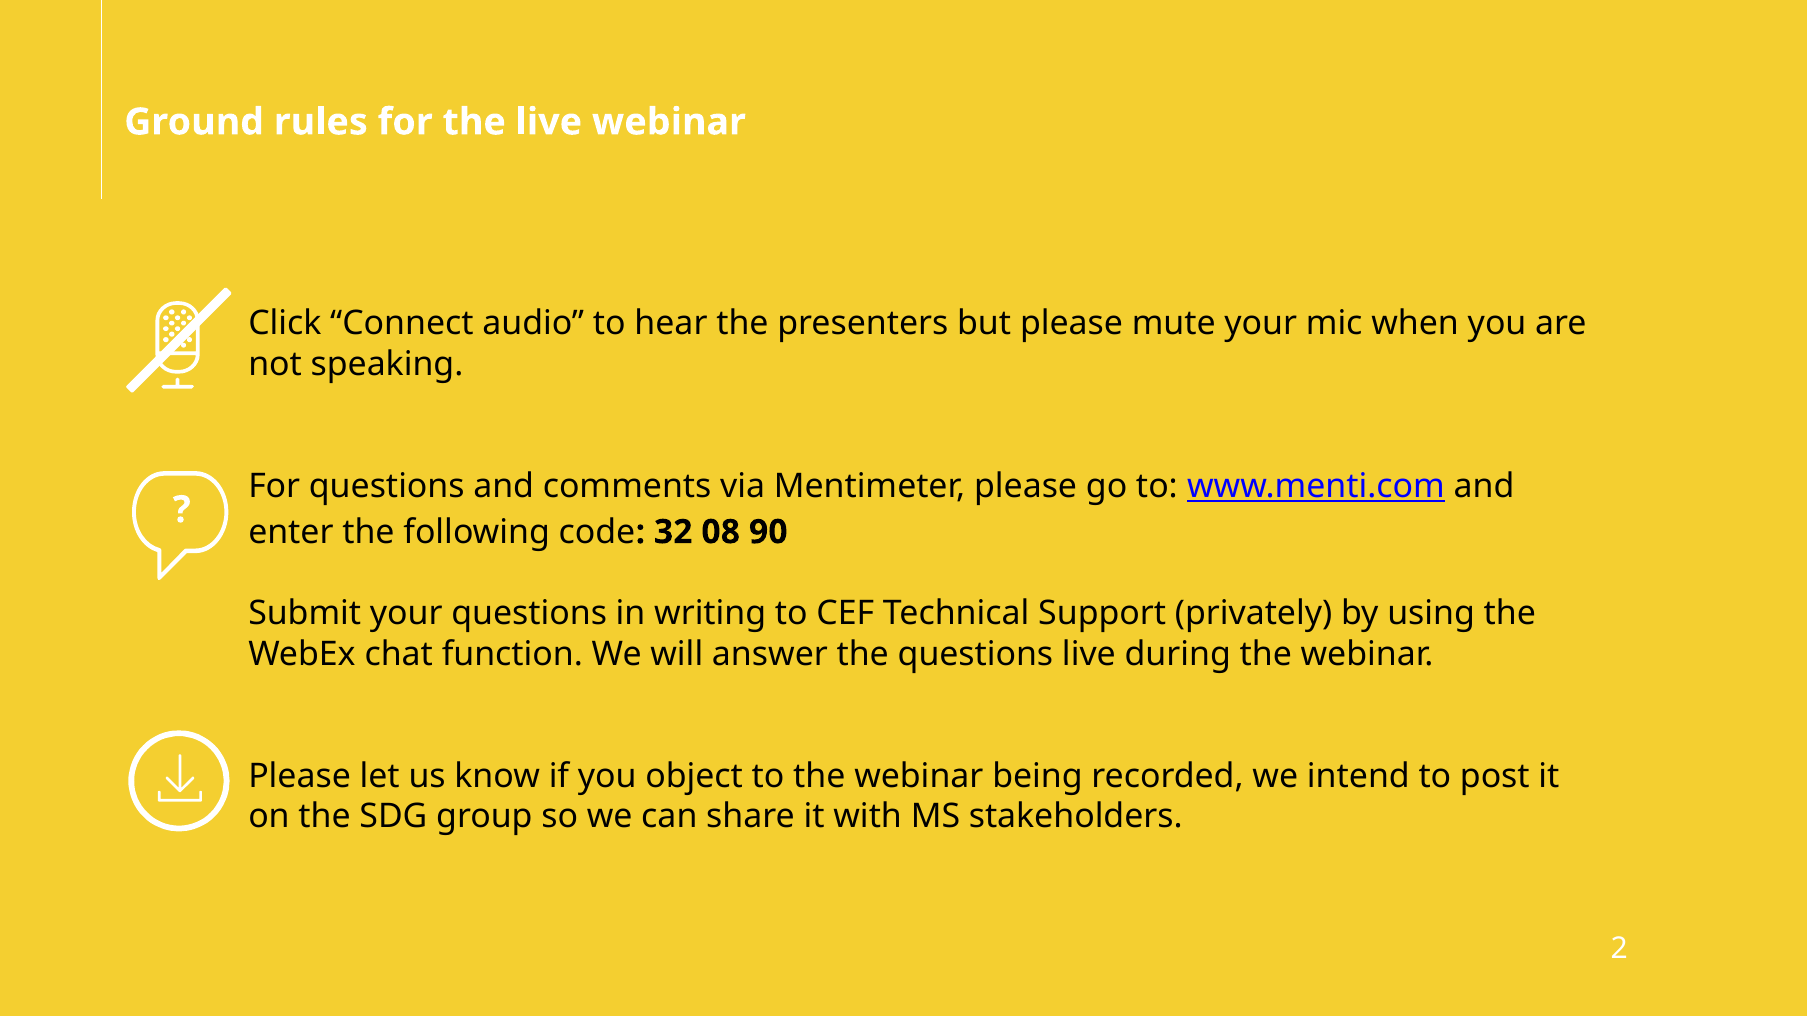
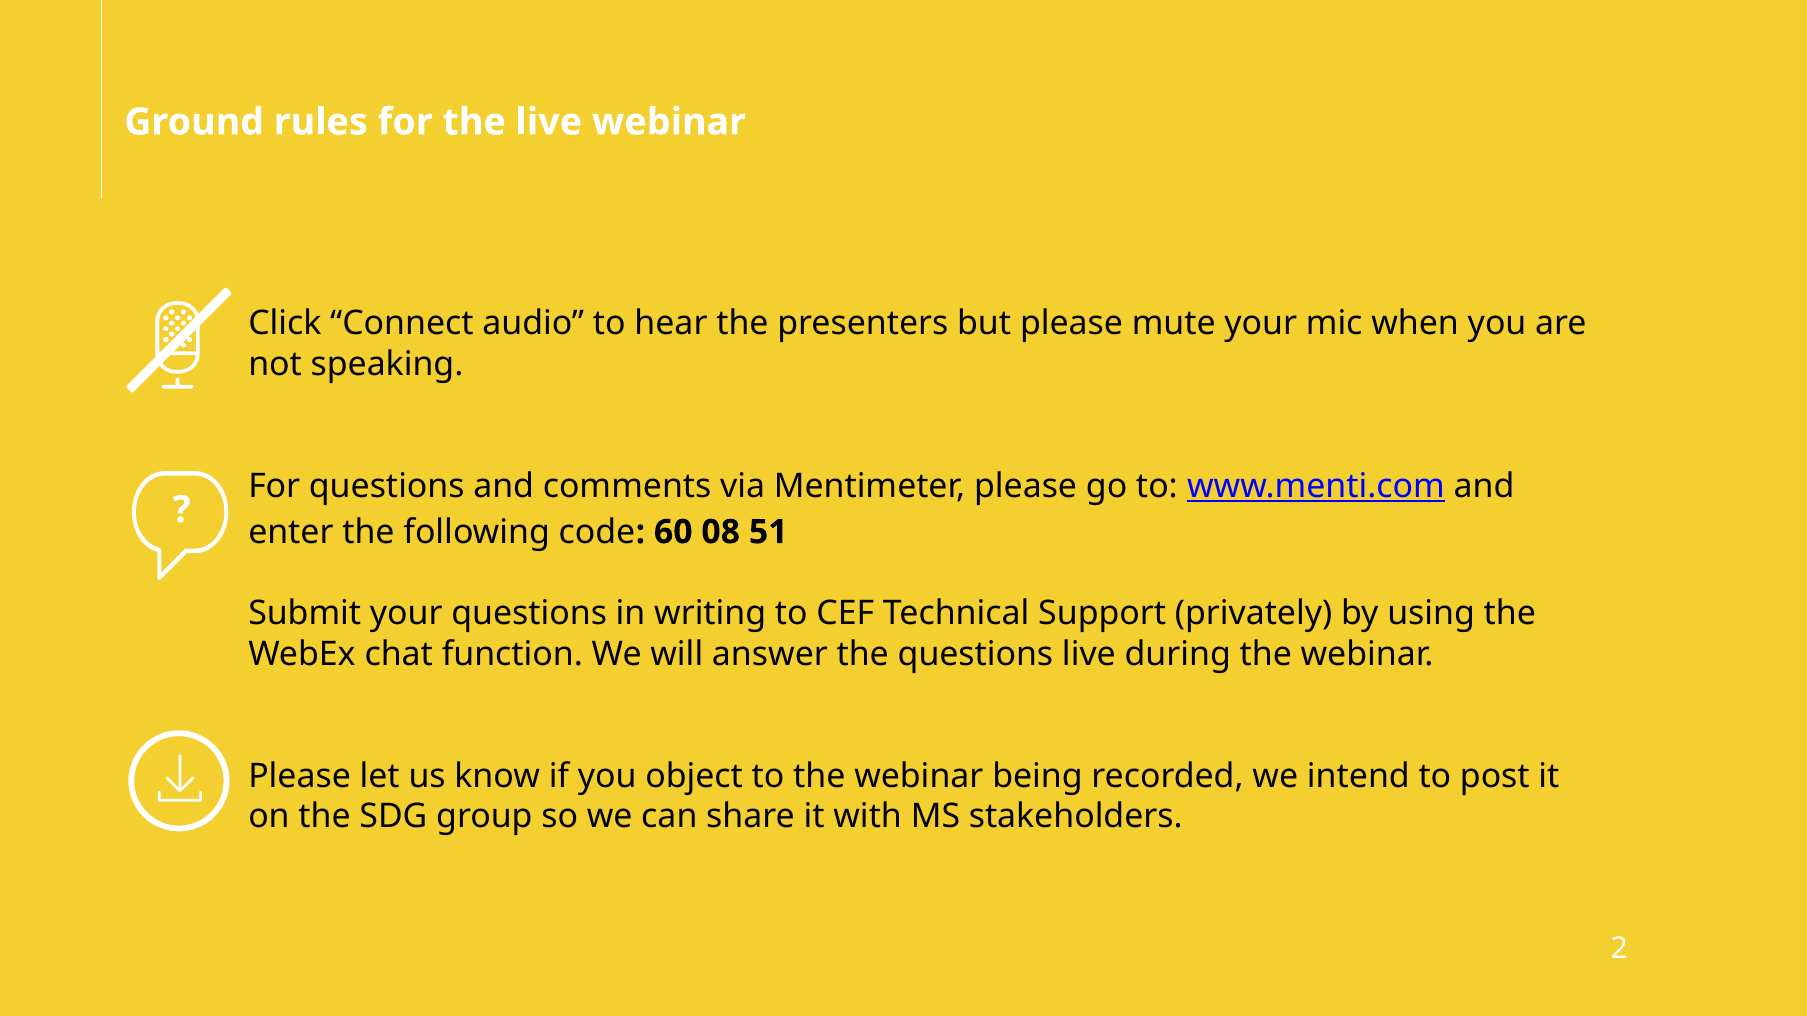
32: 32 -> 60 (673, 532)
90: 90 -> 51 (768, 532)
